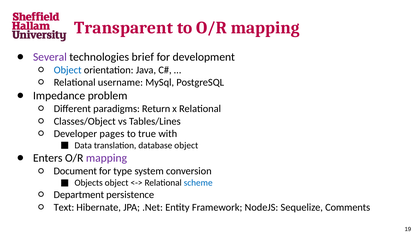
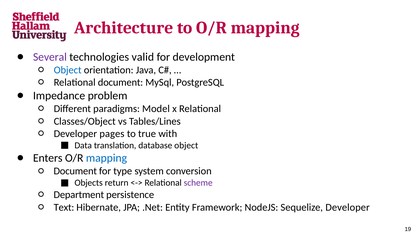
Transparent: Transparent -> Architecture (124, 28)
brief: brief -> valid (143, 57)
Relational username: username -> document (121, 82)
Return: Return -> Model (156, 109)
mapping colour: purple -> blue (107, 158)
Objects object: object -> return (117, 182)
scheme colour: blue -> purple (198, 182)
Sequelize Comments: Comments -> Developer (348, 207)
